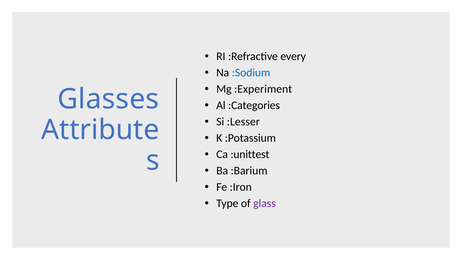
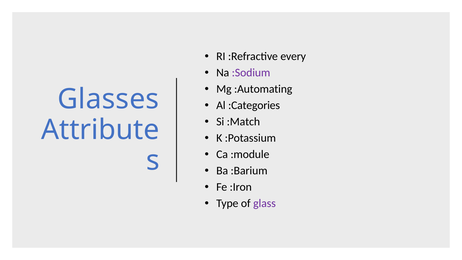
:Sodium colour: blue -> purple (251, 73)
:Experiment: :Experiment -> :Automating (263, 89)
:Lesser: :Lesser -> :Match (243, 122)
:unittest: :unittest -> :module (250, 154)
